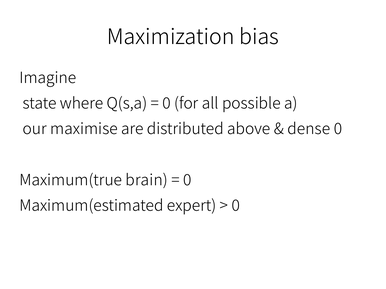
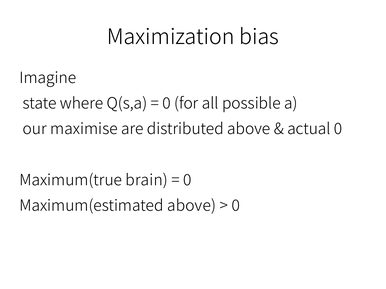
dense: dense -> actual (309, 129)
Maximum(estimated expert: expert -> above (192, 206)
